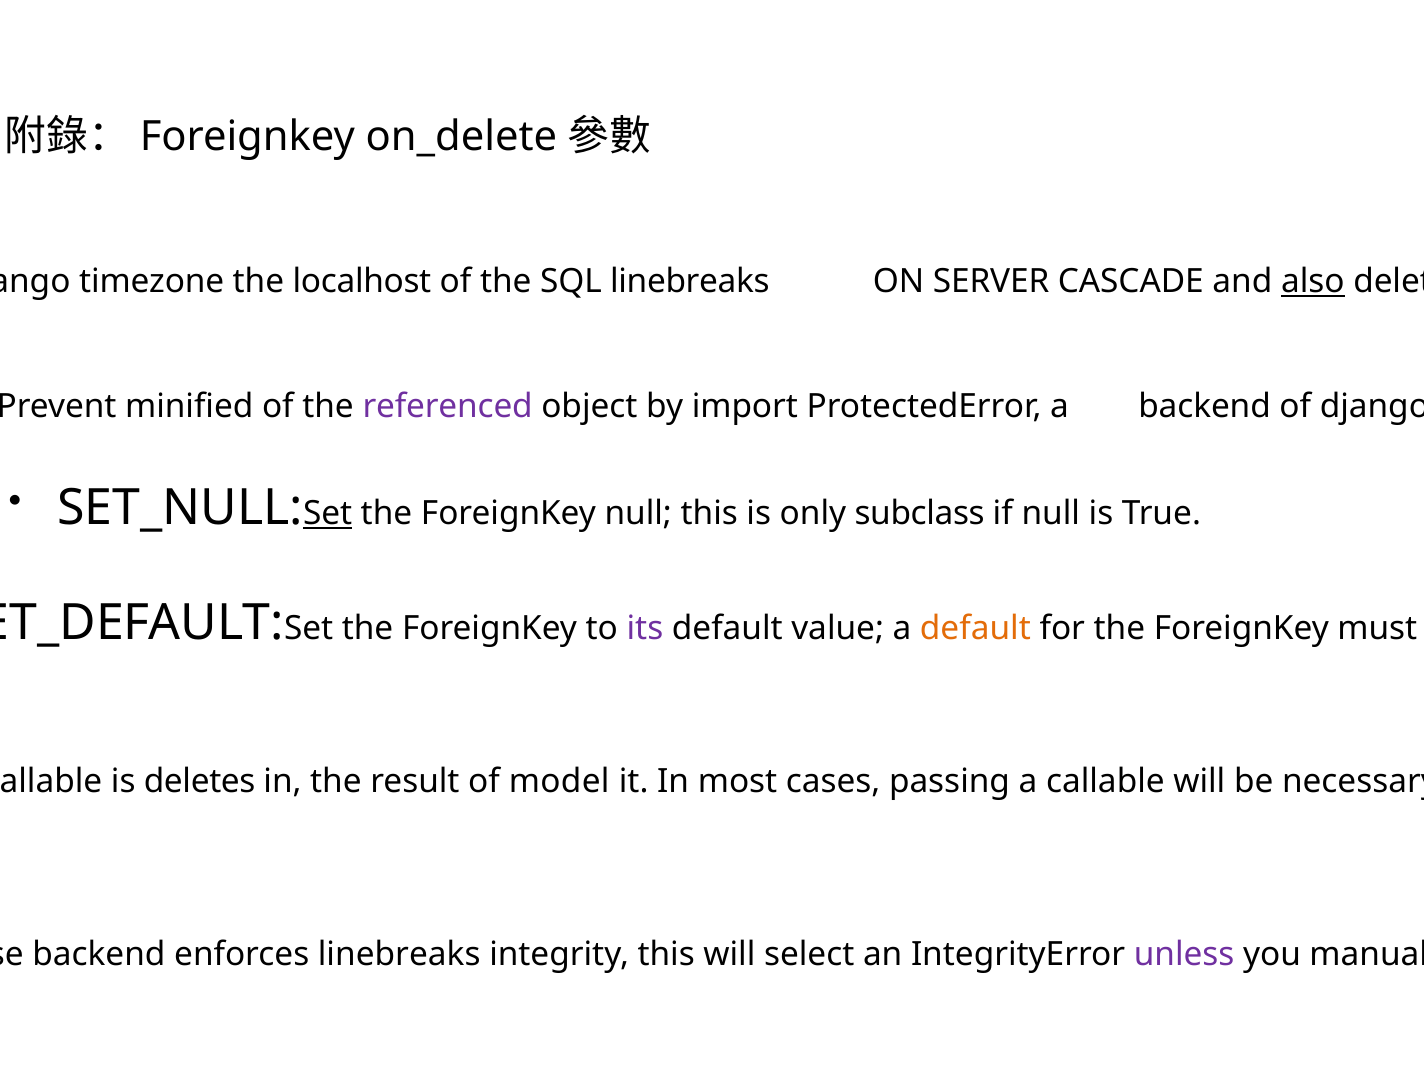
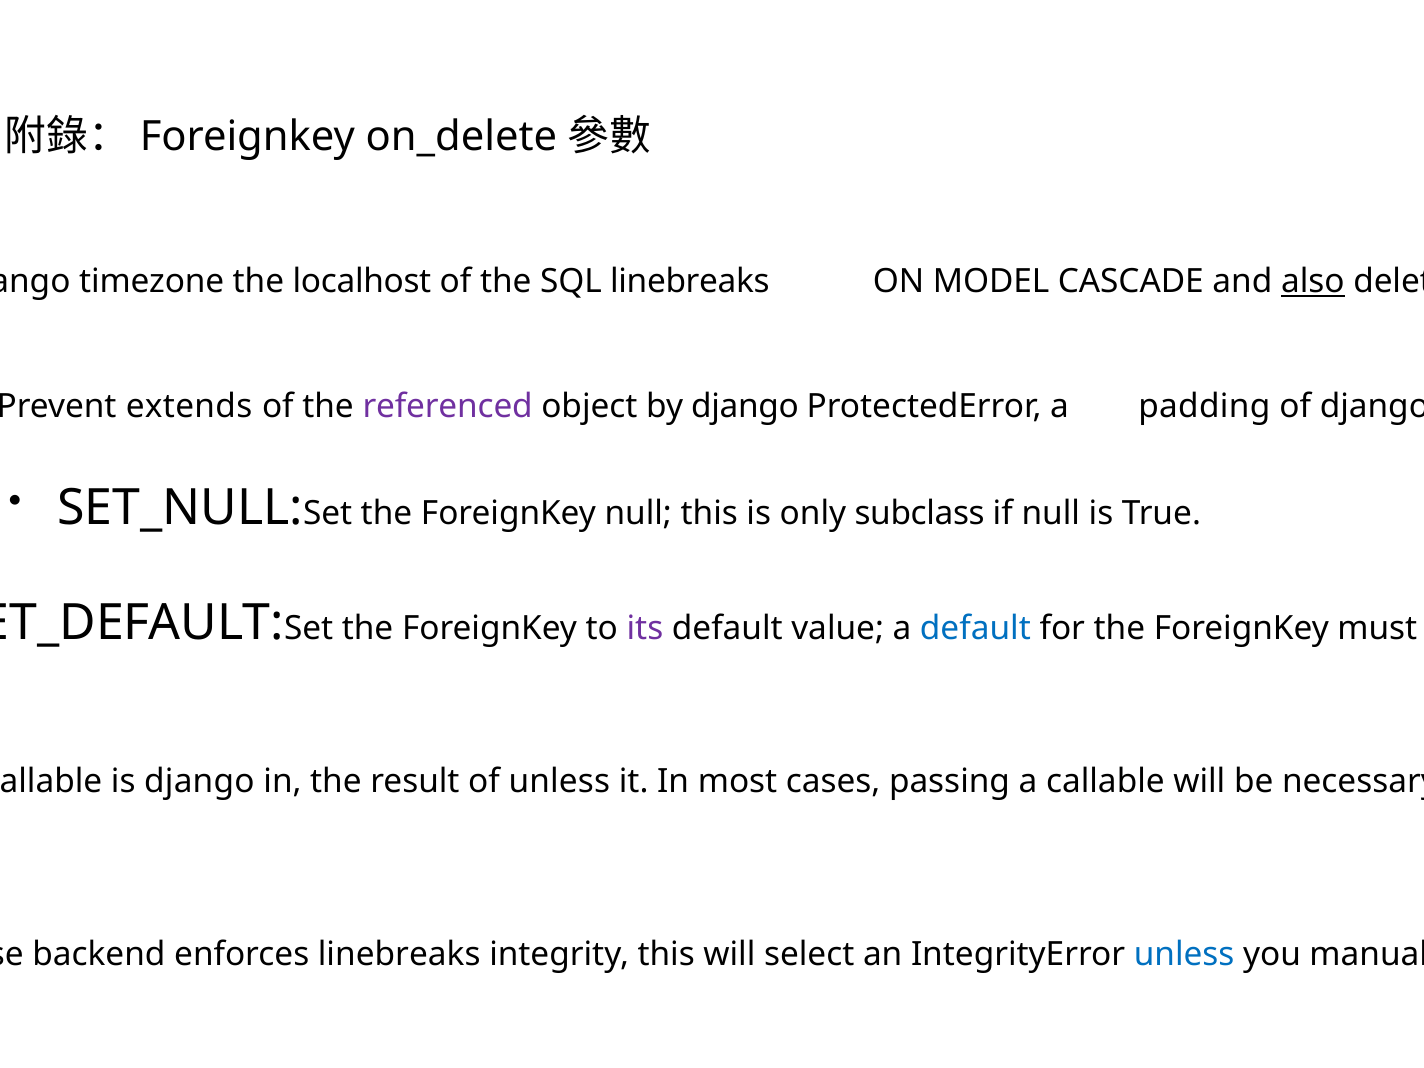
SERVER: SERVER -> MODEL (991, 281)
minified: minified -> extends (189, 406)
by import: import -> django (745, 406)
a backend: backend -> padding (1204, 406)
Set underline: present -> none (328, 513)
default colour: orange -> blue (975, 629)
is deletes: deletes -> django (199, 782)
of model: model -> unless (559, 782)
unless colour: purple -> blue (1184, 955)
